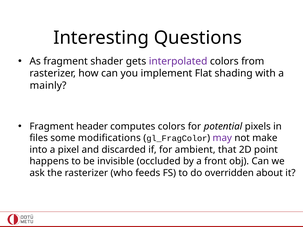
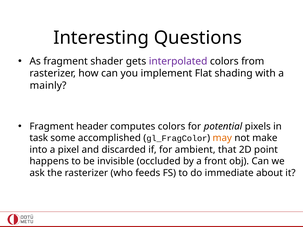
files: files -> task (39, 138)
modifications: modifications -> accomplished (109, 138)
may colour: purple -> orange (222, 138)
overridden: overridden -> immediate (229, 173)
